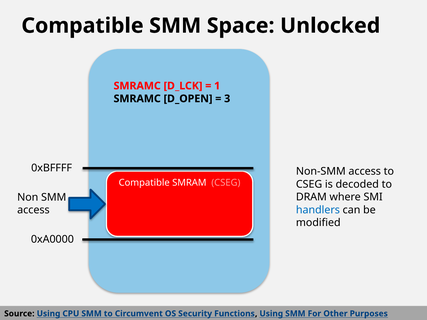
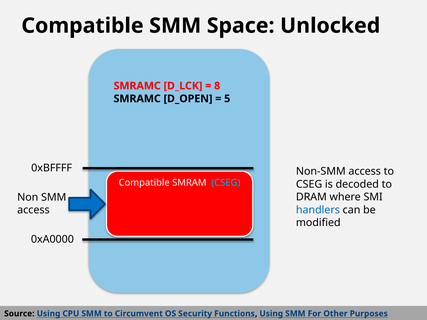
1: 1 -> 8 (217, 86)
3: 3 -> 5 (227, 99)
CSEG colour: pink -> light blue (226, 183)
